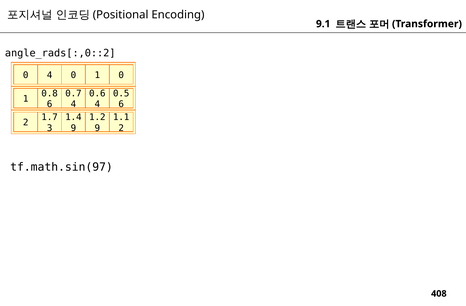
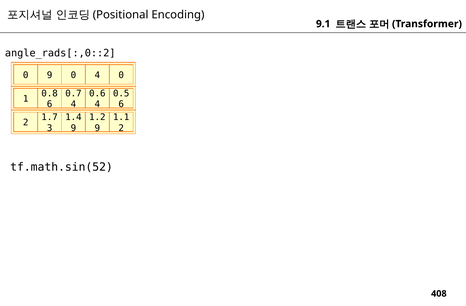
0 4: 4 -> 9 (50, 75)
0 1: 1 -> 4 (97, 75)
tf.math.sin(97: tf.math.sin(97 -> tf.math.sin(52 (62, 167)
